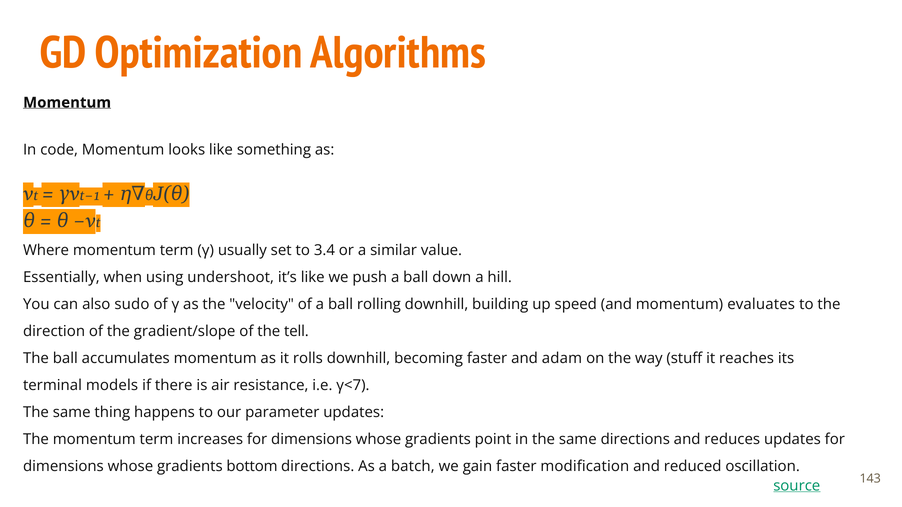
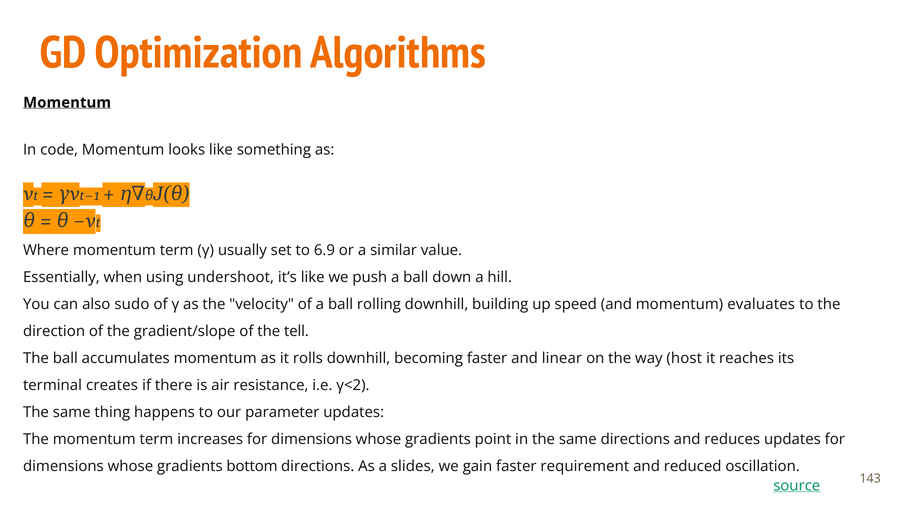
3.4: 3.4 -> 6.9 (324, 250)
adam: adam -> linear (562, 359)
stuff: stuff -> host (684, 359)
models: models -> creates (112, 386)
γ<7: γ<7 -> γ<2 (353, 386)
batch: batch -> slides (413, 467)
modification: modification -> requirement (585, 467)
